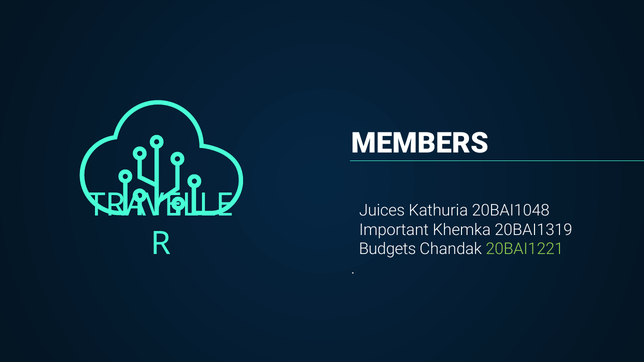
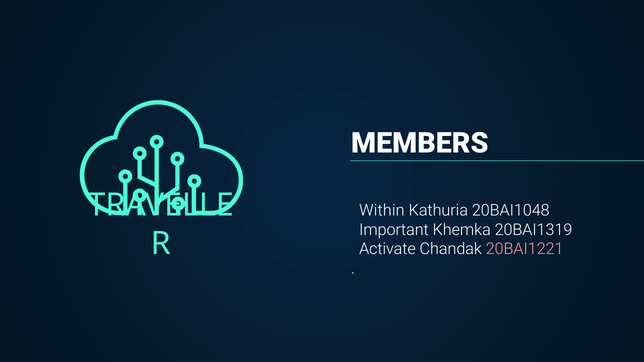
Juices: Juices -> Within (382, 211)
Budgets: Budgets -> Activate (387, 249)
20BAI1221 colour: light green -> pink (525, 249)
